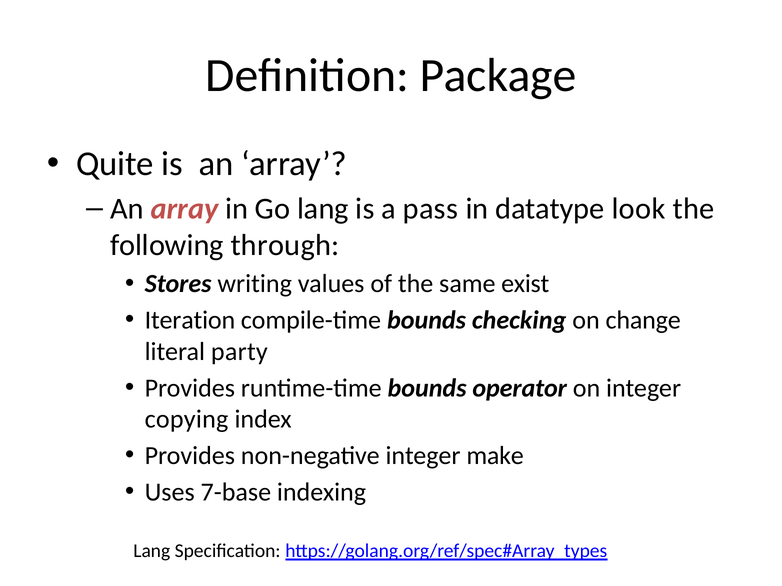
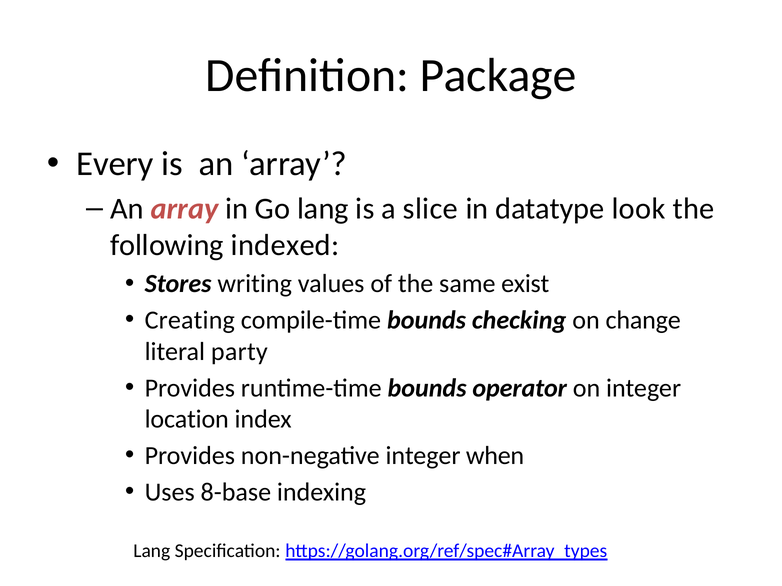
Quite: Quite -> Every (115, 164)
pass: pass -> slice (430, 209)
through: through -> indexed (285, 245)
Iteration: Iteration -> Creating (190, 321)
copying: copying -> location (187, 420)
make: make -> when (495, 456)
7-base: 7-base -> 8-base (236, 493)
